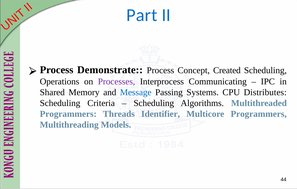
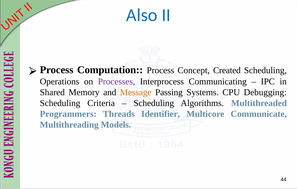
Part: Part -> Also (142, 15)
Demonstrate: Demonstrate -> Computation (110, 70)
Message colour: blue -> orange (136, 92)
Distributes: Distributes -> Debugging (265, 92)
Multicore Programmers: Programmers -> Communicate (259, 114)
